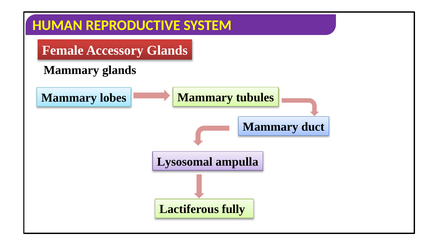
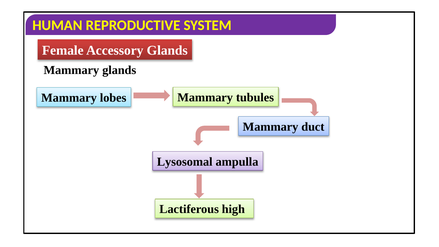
fully: fully -> high (233, 209)
